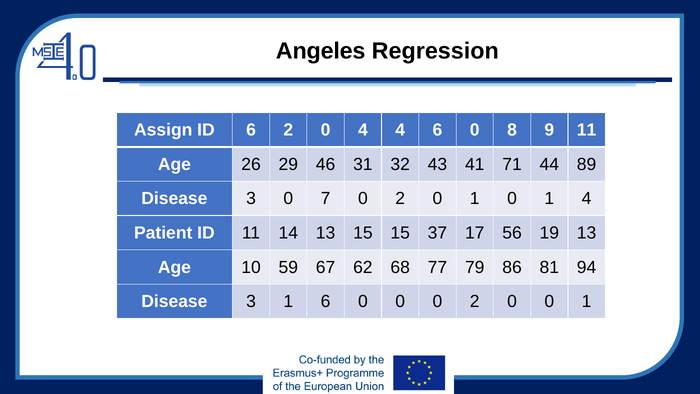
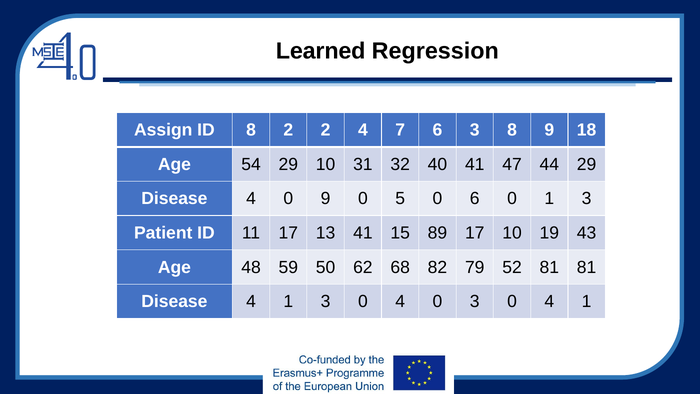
Angeles: Angeles -> Learned (321, 51)
ID 6: 6 -> 8 (251, 130)
0: 0 -> 2 (326, 130)
4 4: 4 -> 7 (400, 130)
0: 0 -> 3 (475, 130)
9 11: 11 -> 18 (587, 130)
26: 26 -> 54 (251, 164)
29 46: 46 -> 10 (326, 164)
43: 43 -> 40 (437, 164)
71: 71 -> 47 (512, 164)
44 89: 89 -> 29 (587, 164)
3: 3 -> 4 (251, 198)
0 7: 7 -> 9 (326, 198)
2: 2 -> 5 (400, 198)
1: 1 -> 6 (475, 198)
0 1 4: 4 -> 3 (587, 198)
11 14: 14 -> 17 (288, 233)
13 15: 15 -> 41 (363, 233)
37: 37 -> 89 (437, 233)
17 56: 56 -> 10 (512, 233)
19 13: 13 -> 43 (587, 233)
10: 10 -> 48 (251, 267)
67: 67 -> 50 (326, 267)
77: 77 -> 82 (437, 267)
86: 86 -> 52 (512, 267)
81 94: 94 -> 81 (587, 267)
3: 3 -> 4 (251, 301)
6: 6 -> 3 (326, 301)
0: 0 -> 4 (400, 301)
2: 2 -> 3 (475, 301)
0: 0 -> 4 (549, 301)
